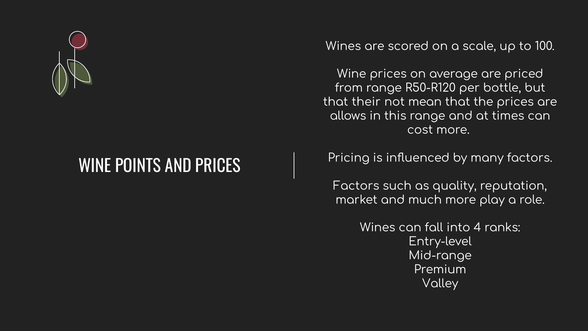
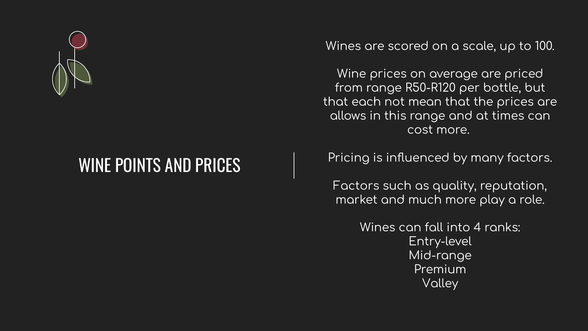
their: their -> each (366, 102)
